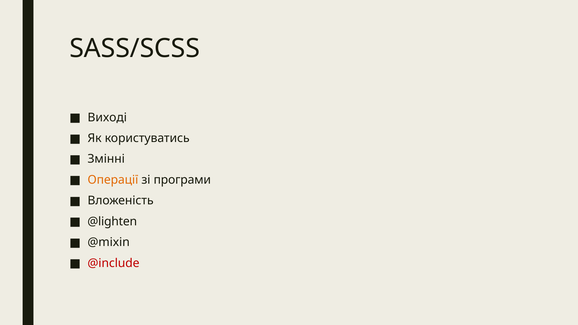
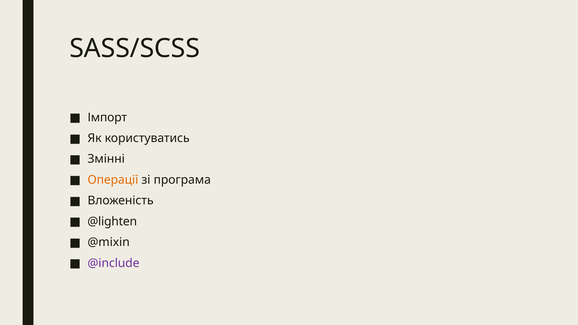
Виході: Виході -> Імпорт (107, 117)
програми: програми -> програма (182, 180)
@include colour: red -> purple (114, 263)
